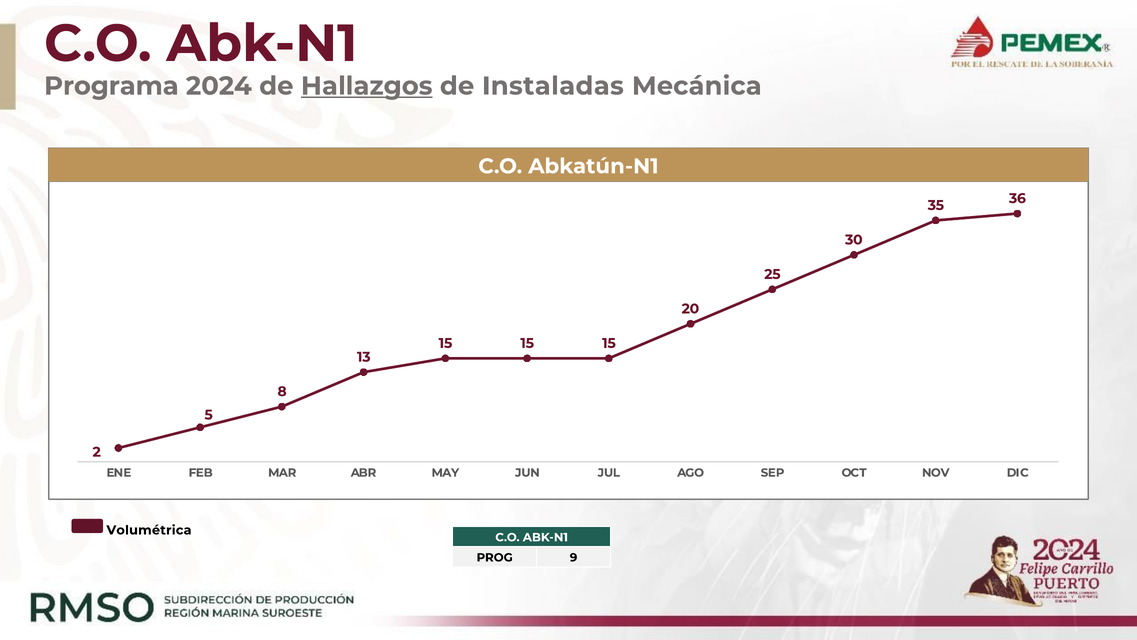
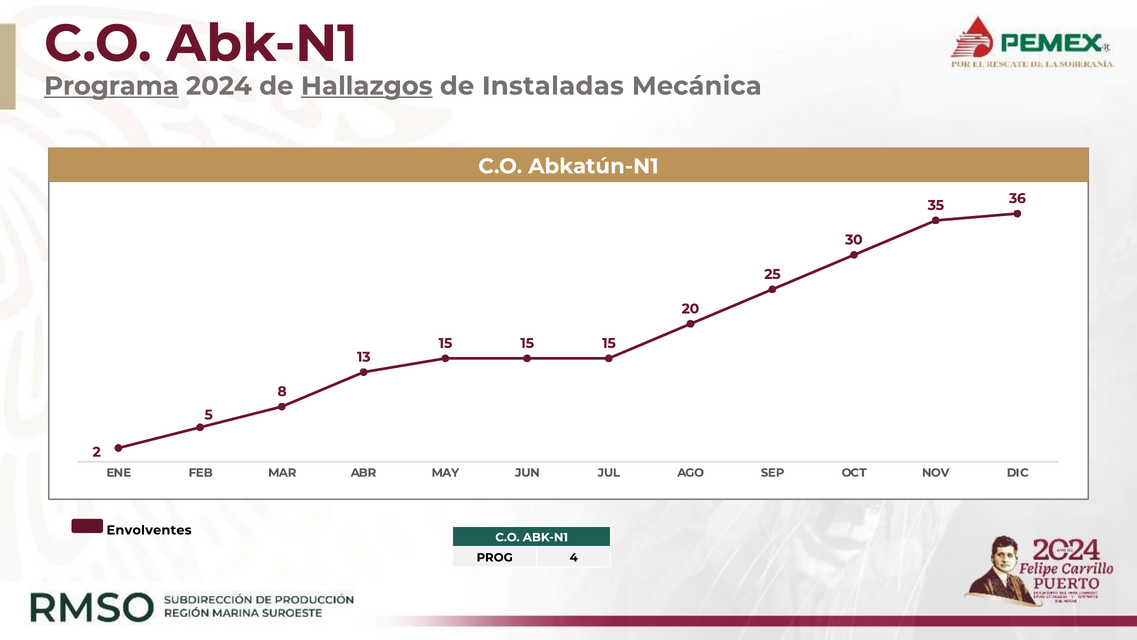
Programa underline: none -> present (111, 86)
Volumétrica: Volumétrica -> Envolventes (149, 530)
9: 9 -> 4 (574, 557)
